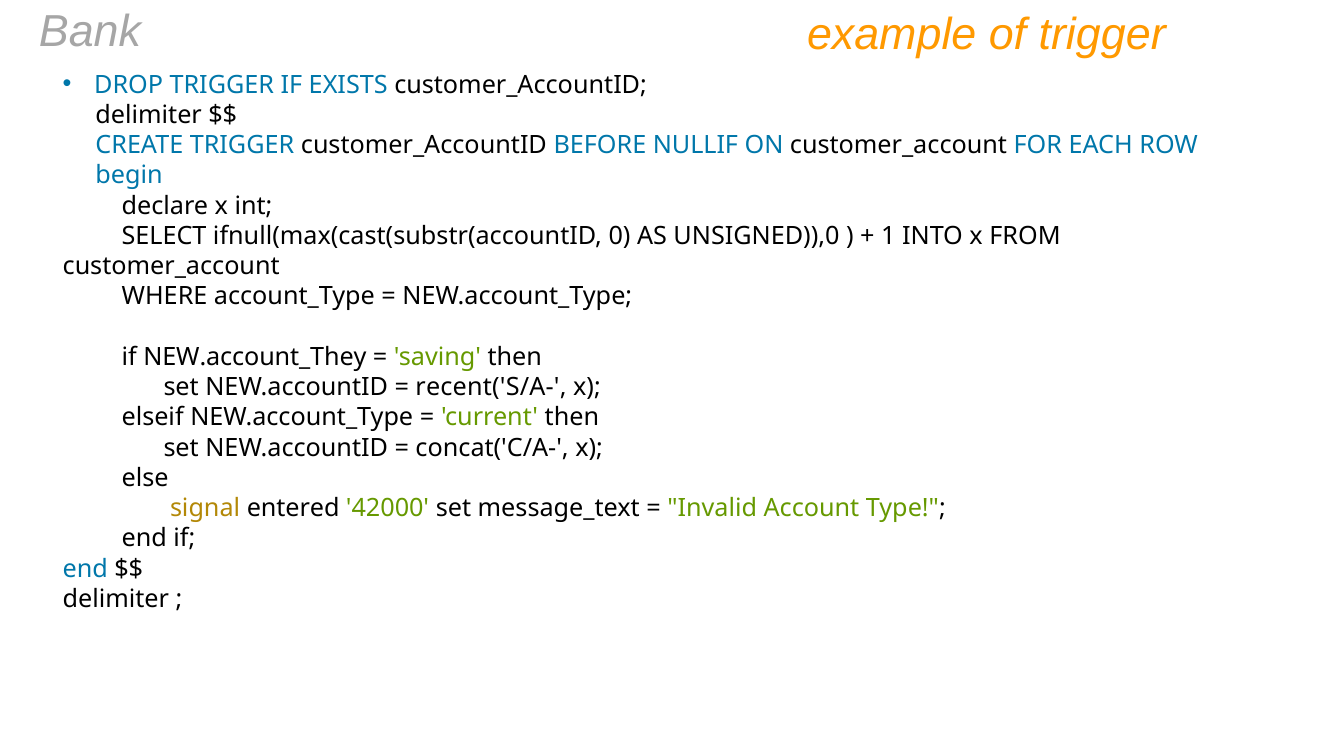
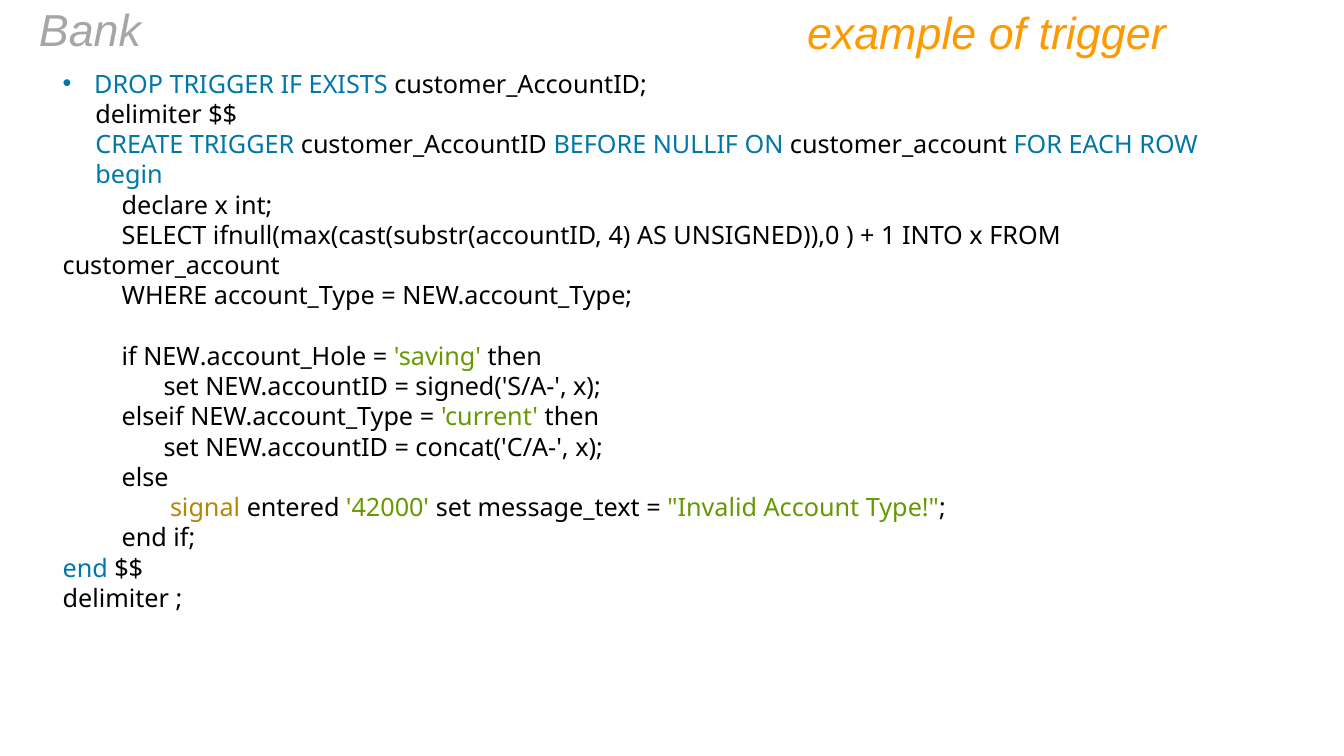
0: 0 -> 4 (619, 236)
NEW.account_They: NEW.account_They -> NEW.account_Hole (255, 357)
recent('S/A-: recent('S/A- -> signed('S/A- (491, 387)
